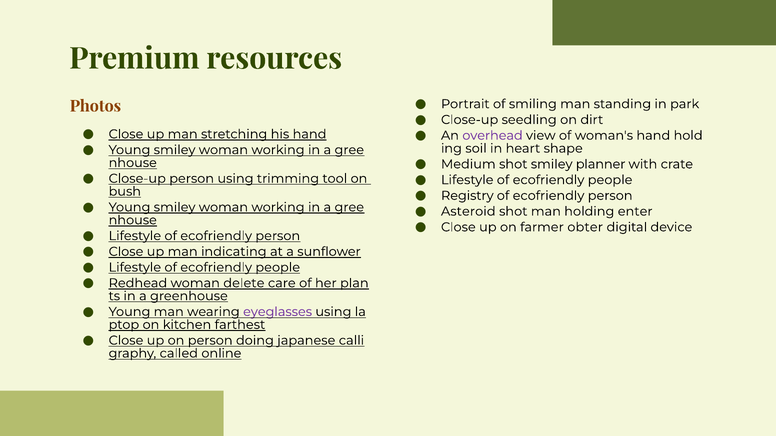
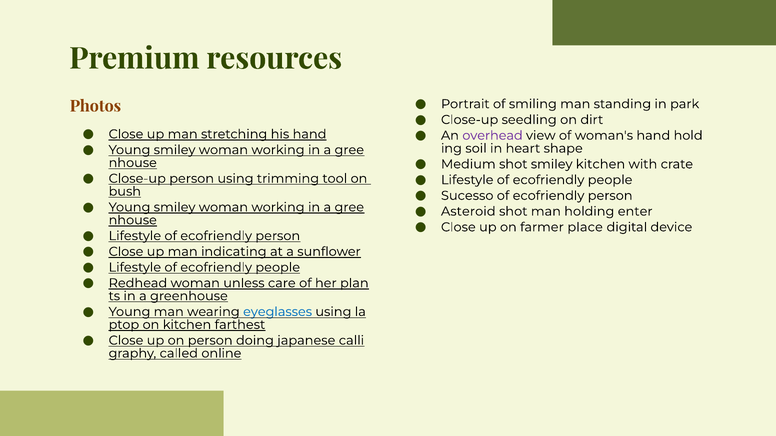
smiley planner: planner -> kitchen (601, 164)
Registry: Registry -> Sucesso (467, 196)
obter: obter -> place (585, 227)
delete: delete -> unless (244, 283)
eyeglasses colour: purple -> blue (278, 312)
